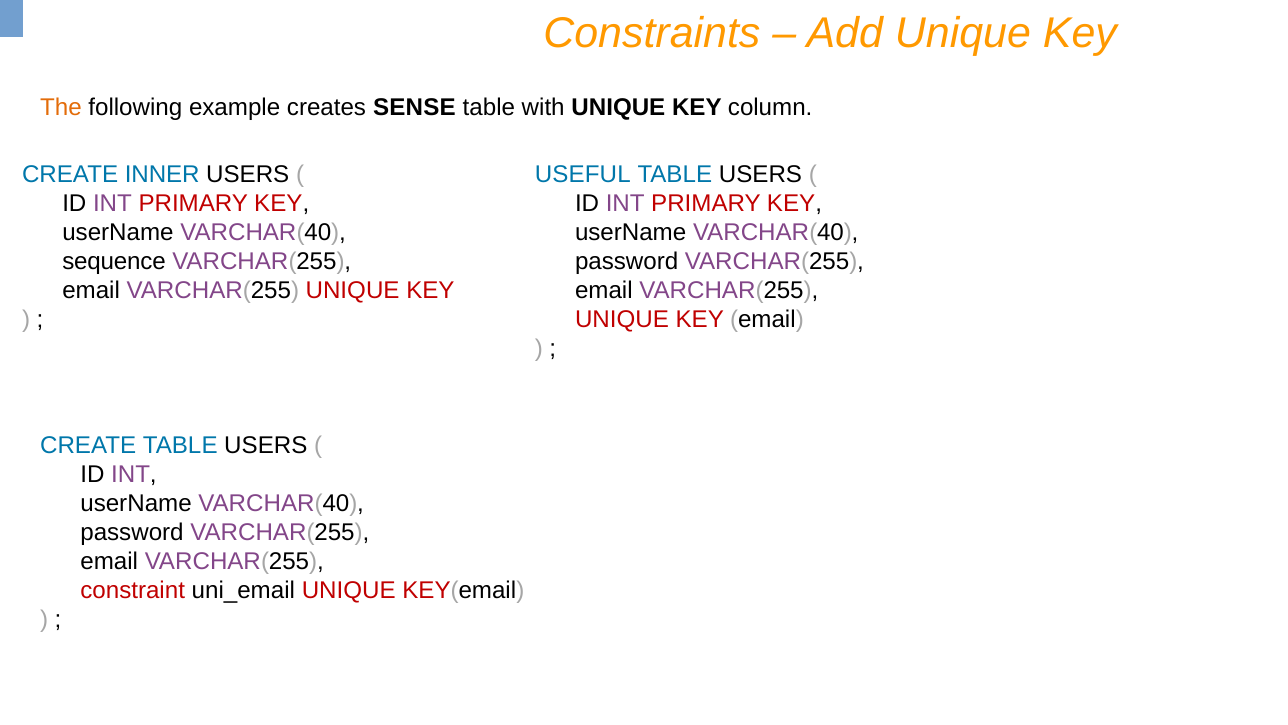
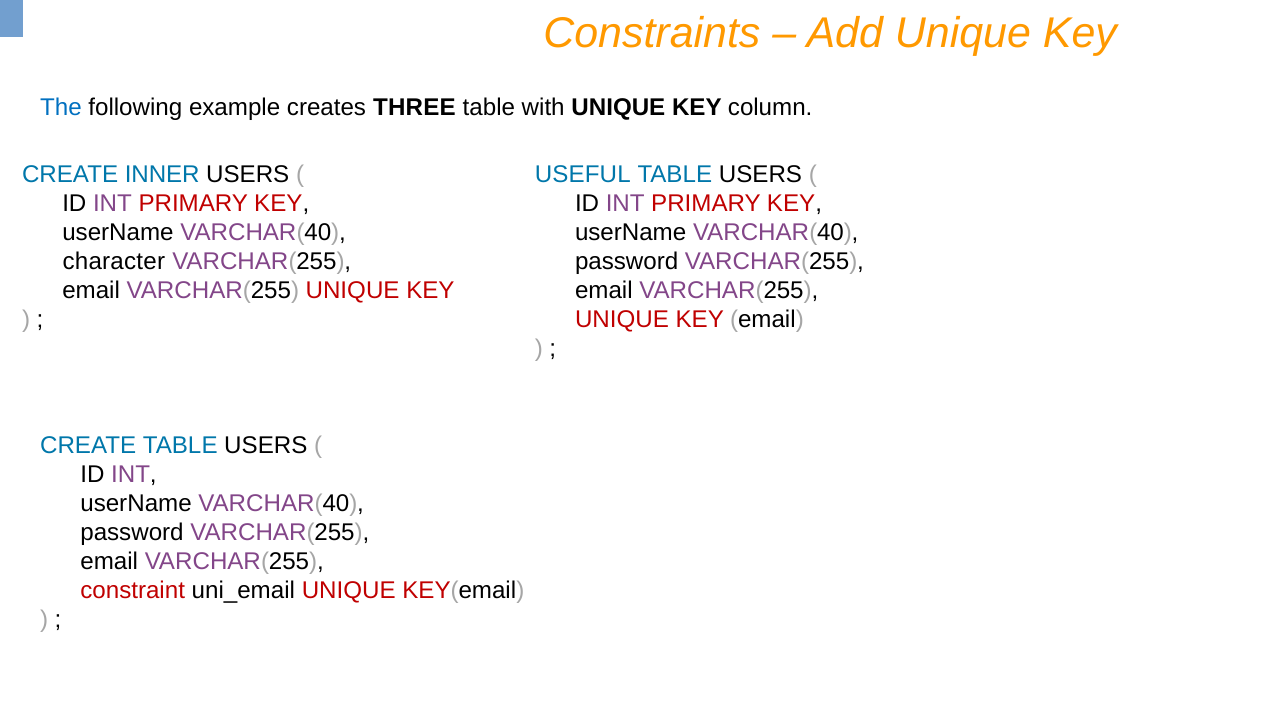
The colour: orange -> blue (61, 107)
SENSE: SENSE -> THREE (414, 107)
sequence: sequence -> character (114, 262)
